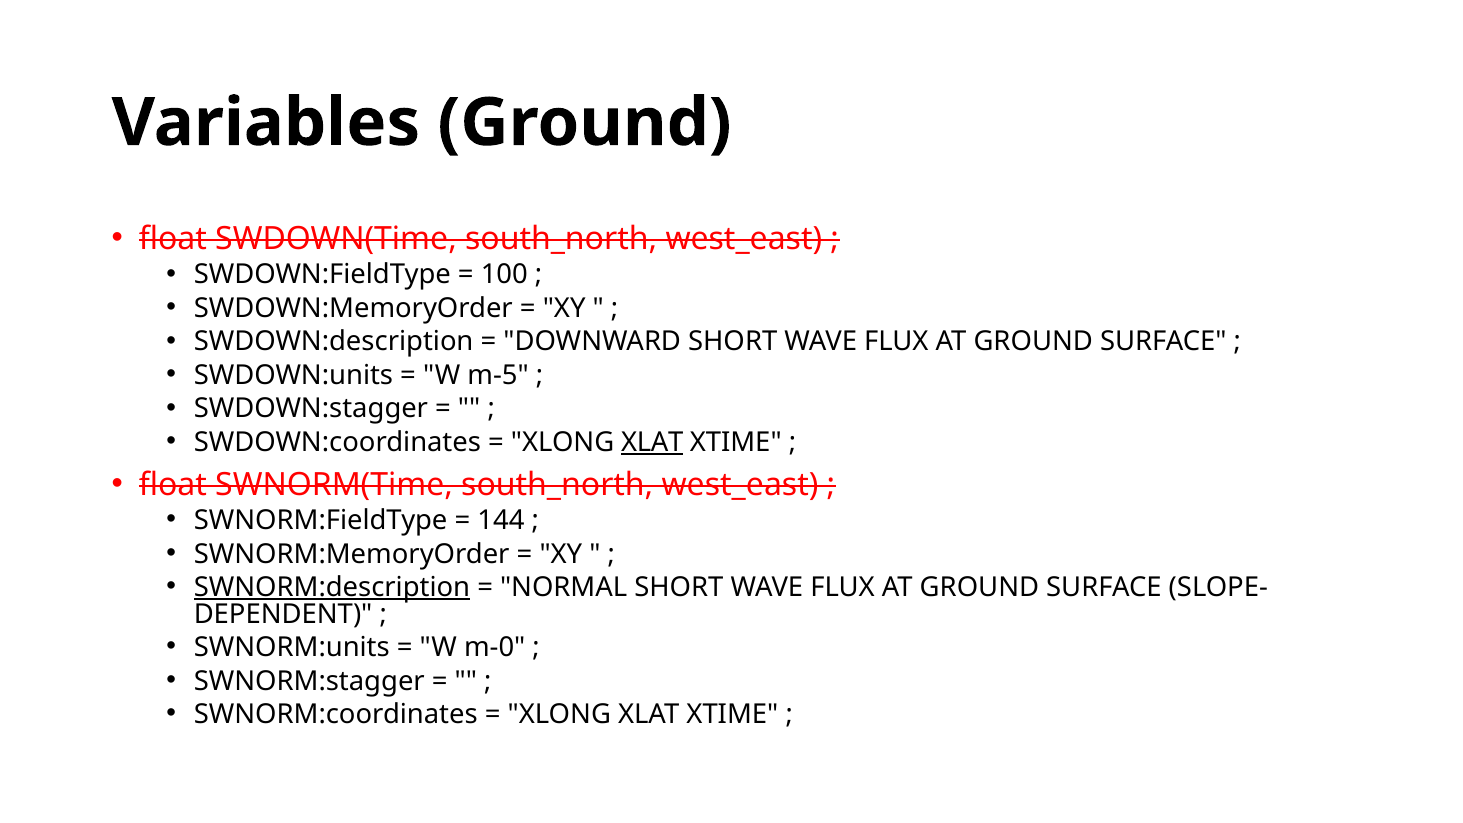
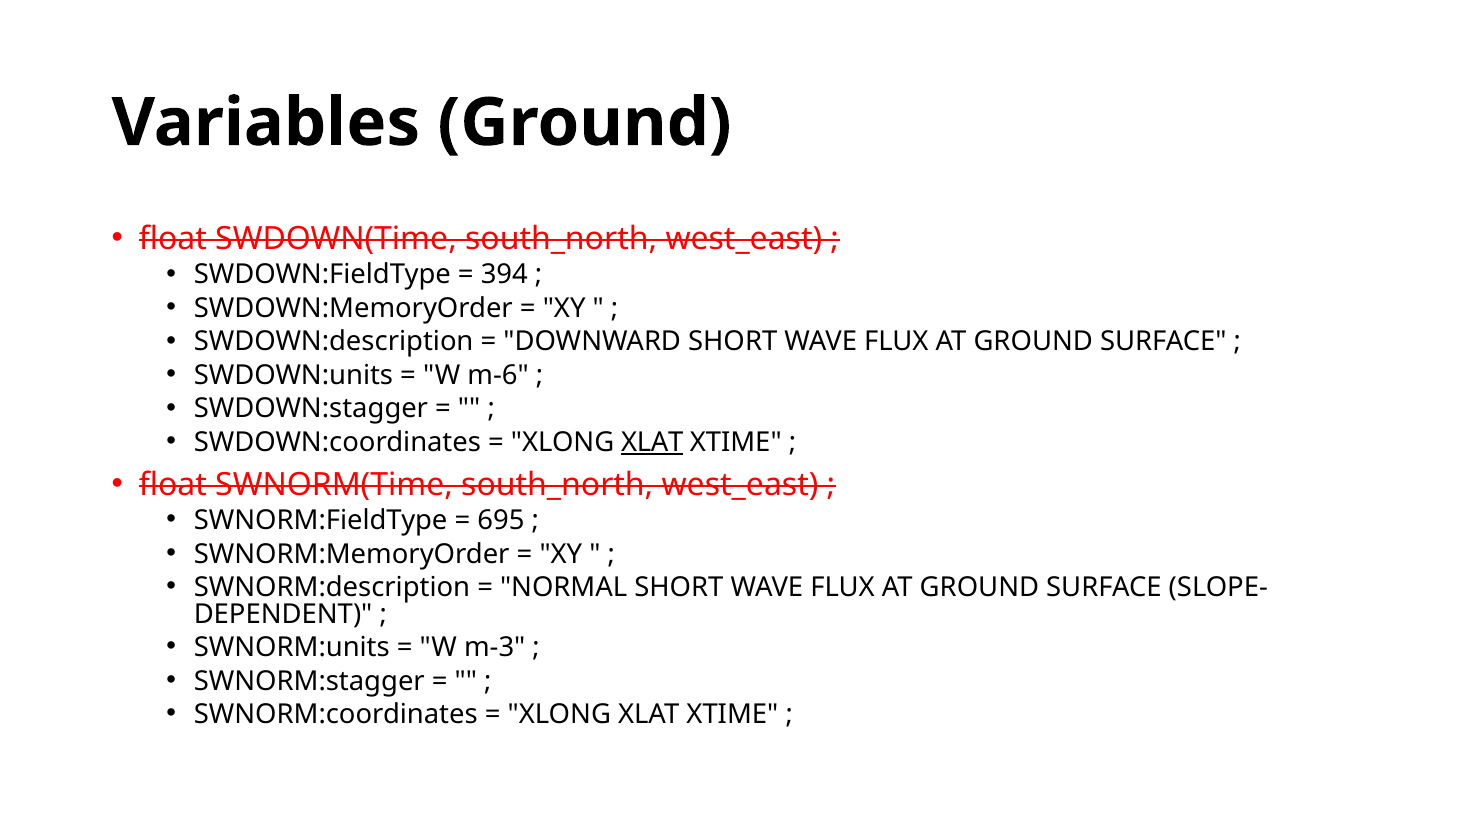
100: 100 -> 394 (504, 275)
m-5: m-5 -> m-6 (498, 375)
144: 144 -> 695 (501, 520)
SWNORM:description underline: present -> none (332, 587)
m-0: m-0 -> m-3 (495, 648)
